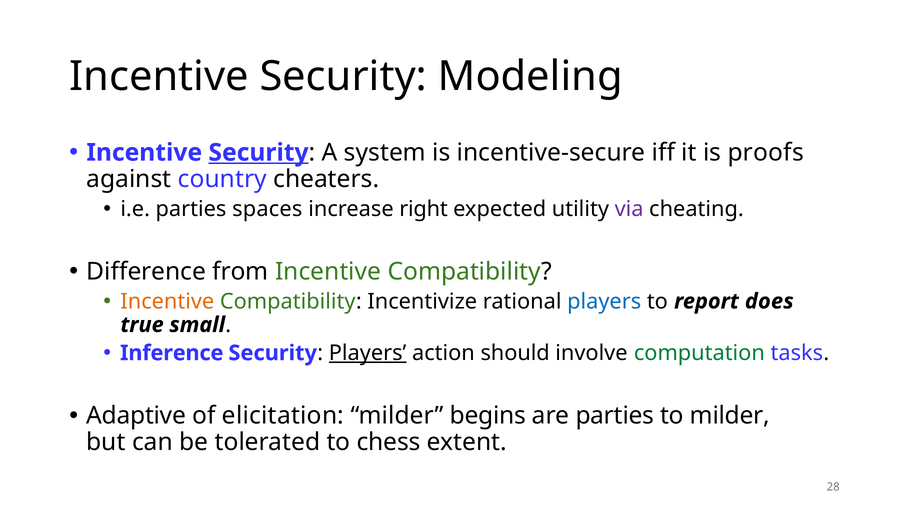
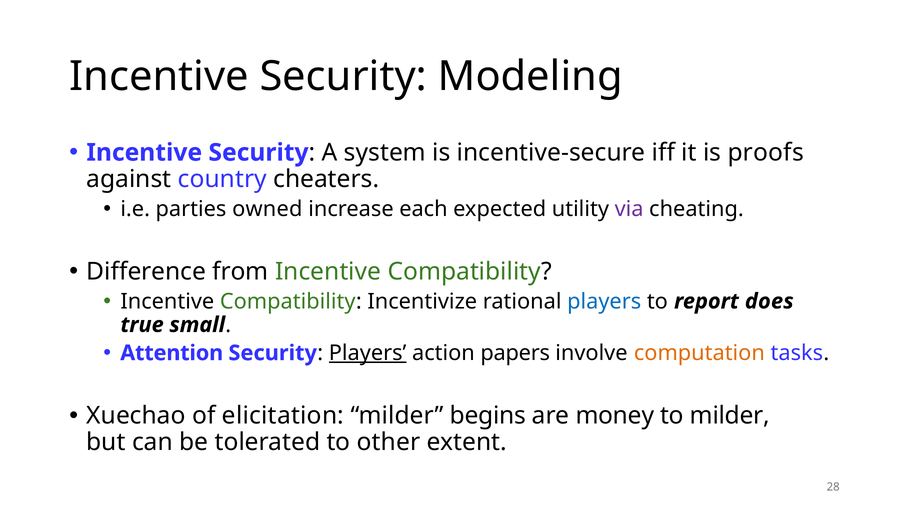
Security underline: present -> none (258, 153)
spaces: spaces -> owned (267, 209)
right: right -> each (423, 209)
Incentive colour: orange -> black (167, 302)
Inference: Inference -> Attention (172, 353)
should: should -> papers (515, 353)
computation colour: green -> orange (699, 353)
Adaptive: Adaptive -> Xuechao (136, 416)
are parties: parties -> money (615, 416)
chess: chess -> other (388, 443)
